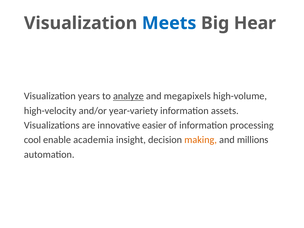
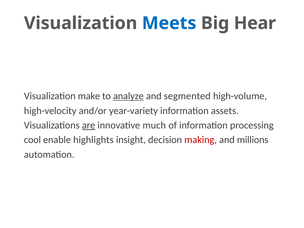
years: years -> make (89, 96)
megapixels: megapixels -> segmented (187, 96)
are underline: none -> present (89, 125)
easier: easier -> much (154, 125)
academia: academia -> highlights (93, 140)
making colour: orange -> red (201, 140)
